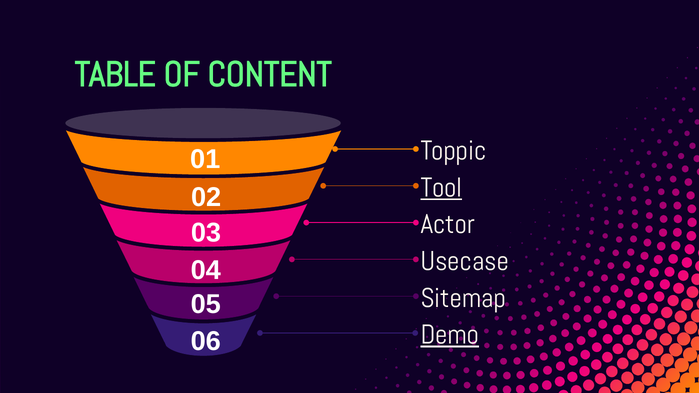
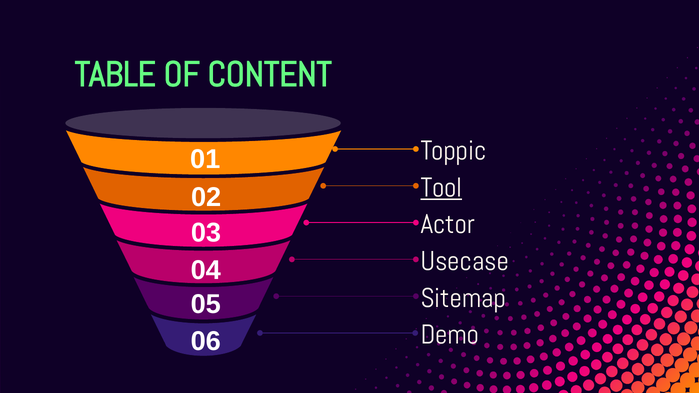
Demo underline: present -> none (450, 335)
